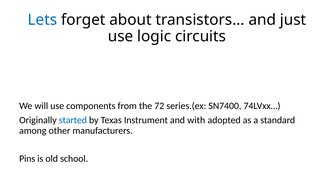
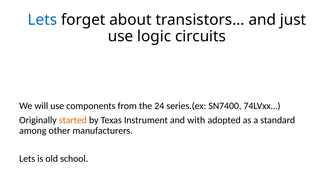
72: 72 -> 24 (159, 106)
started colour: blue -> orange (73, 120)
Pins: Pins -> Lets (27, 158)
